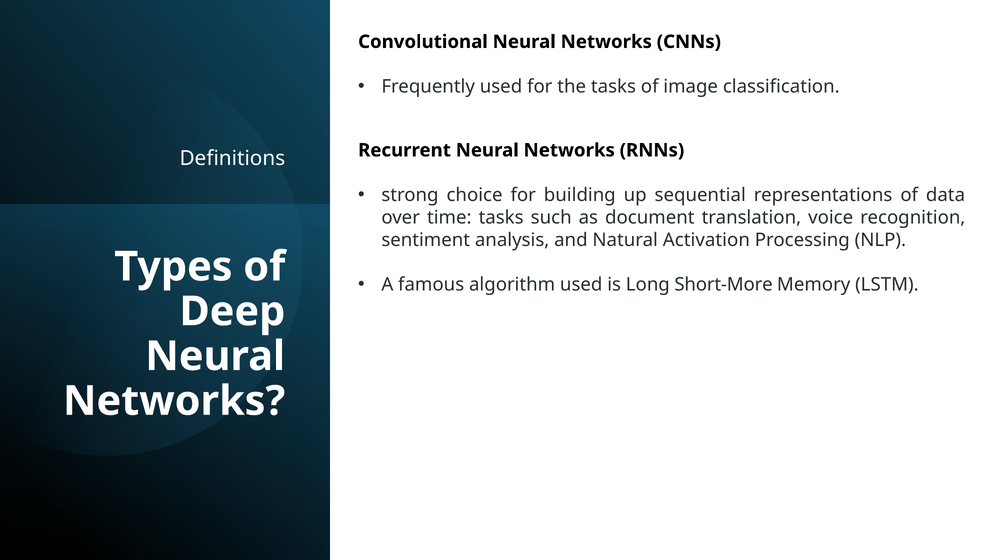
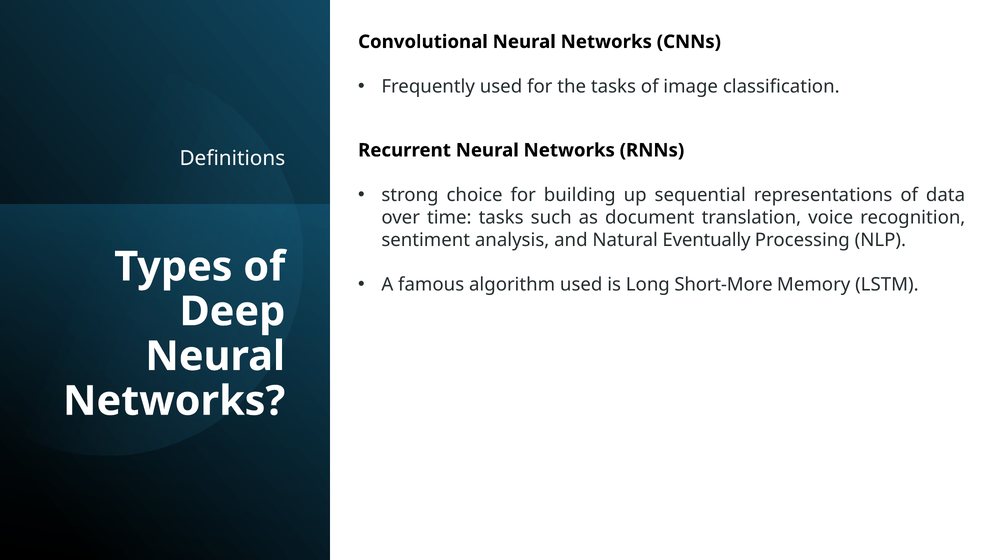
Activation: Activation -> Eventually (706, 240)
